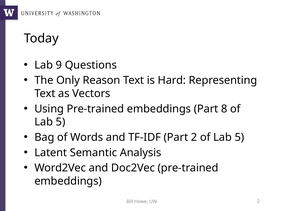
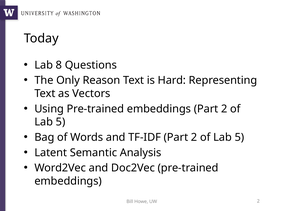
9: 9 -> 8 (59, 65)
embeddings Part 8: 8 -> 2 (224, 109)
